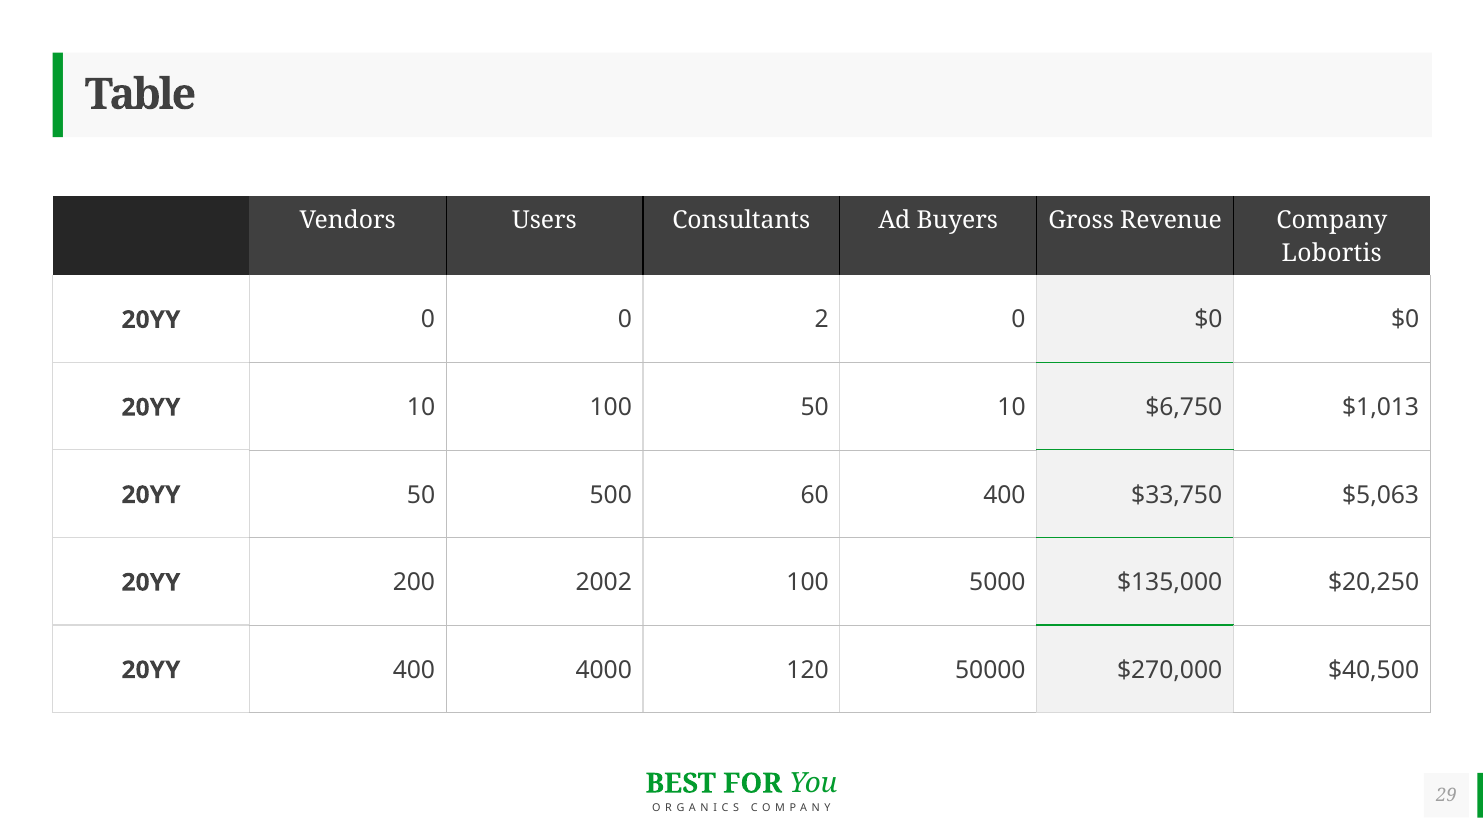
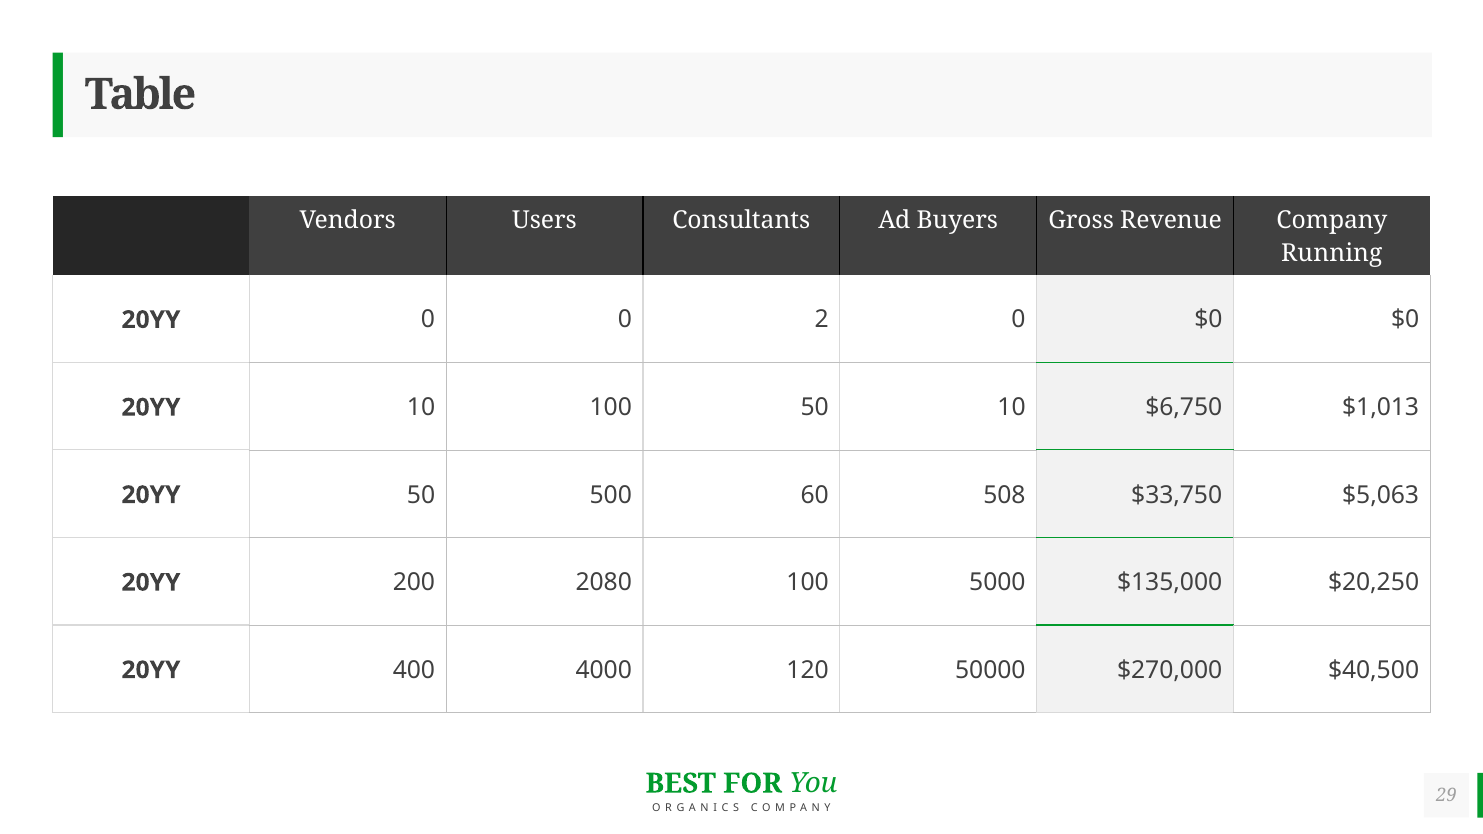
Lobortis: Lobortis -> Running (1332, 254)
60 400: 400 -> 508 (1004, 495)
2002: 2002 -> 2080 (604, 583)
